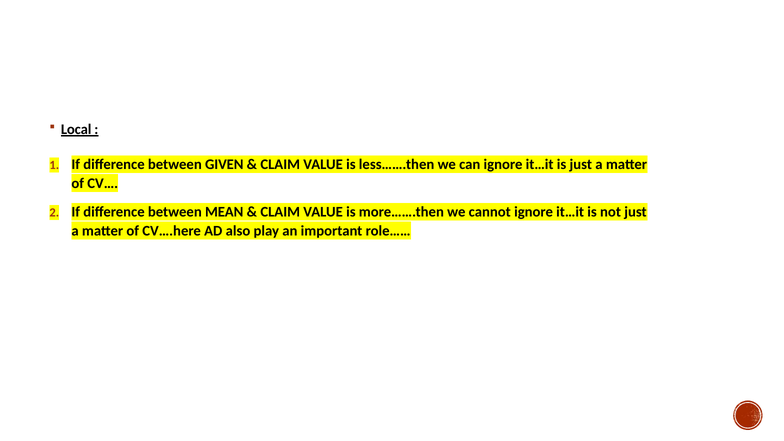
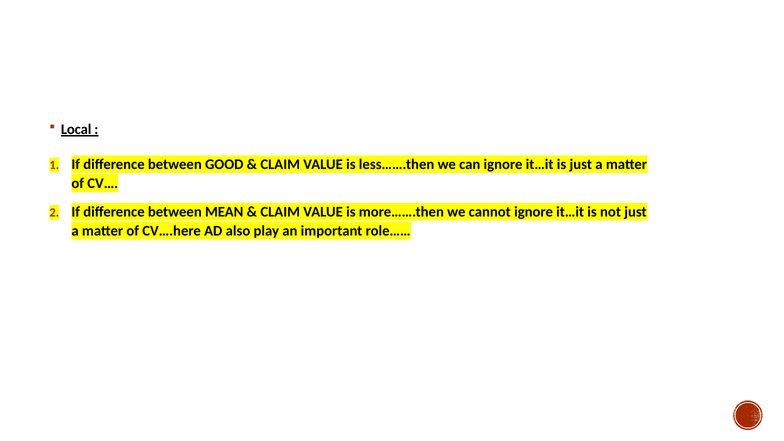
GIVEN: GIVEN -> GOOD (224, 164)
